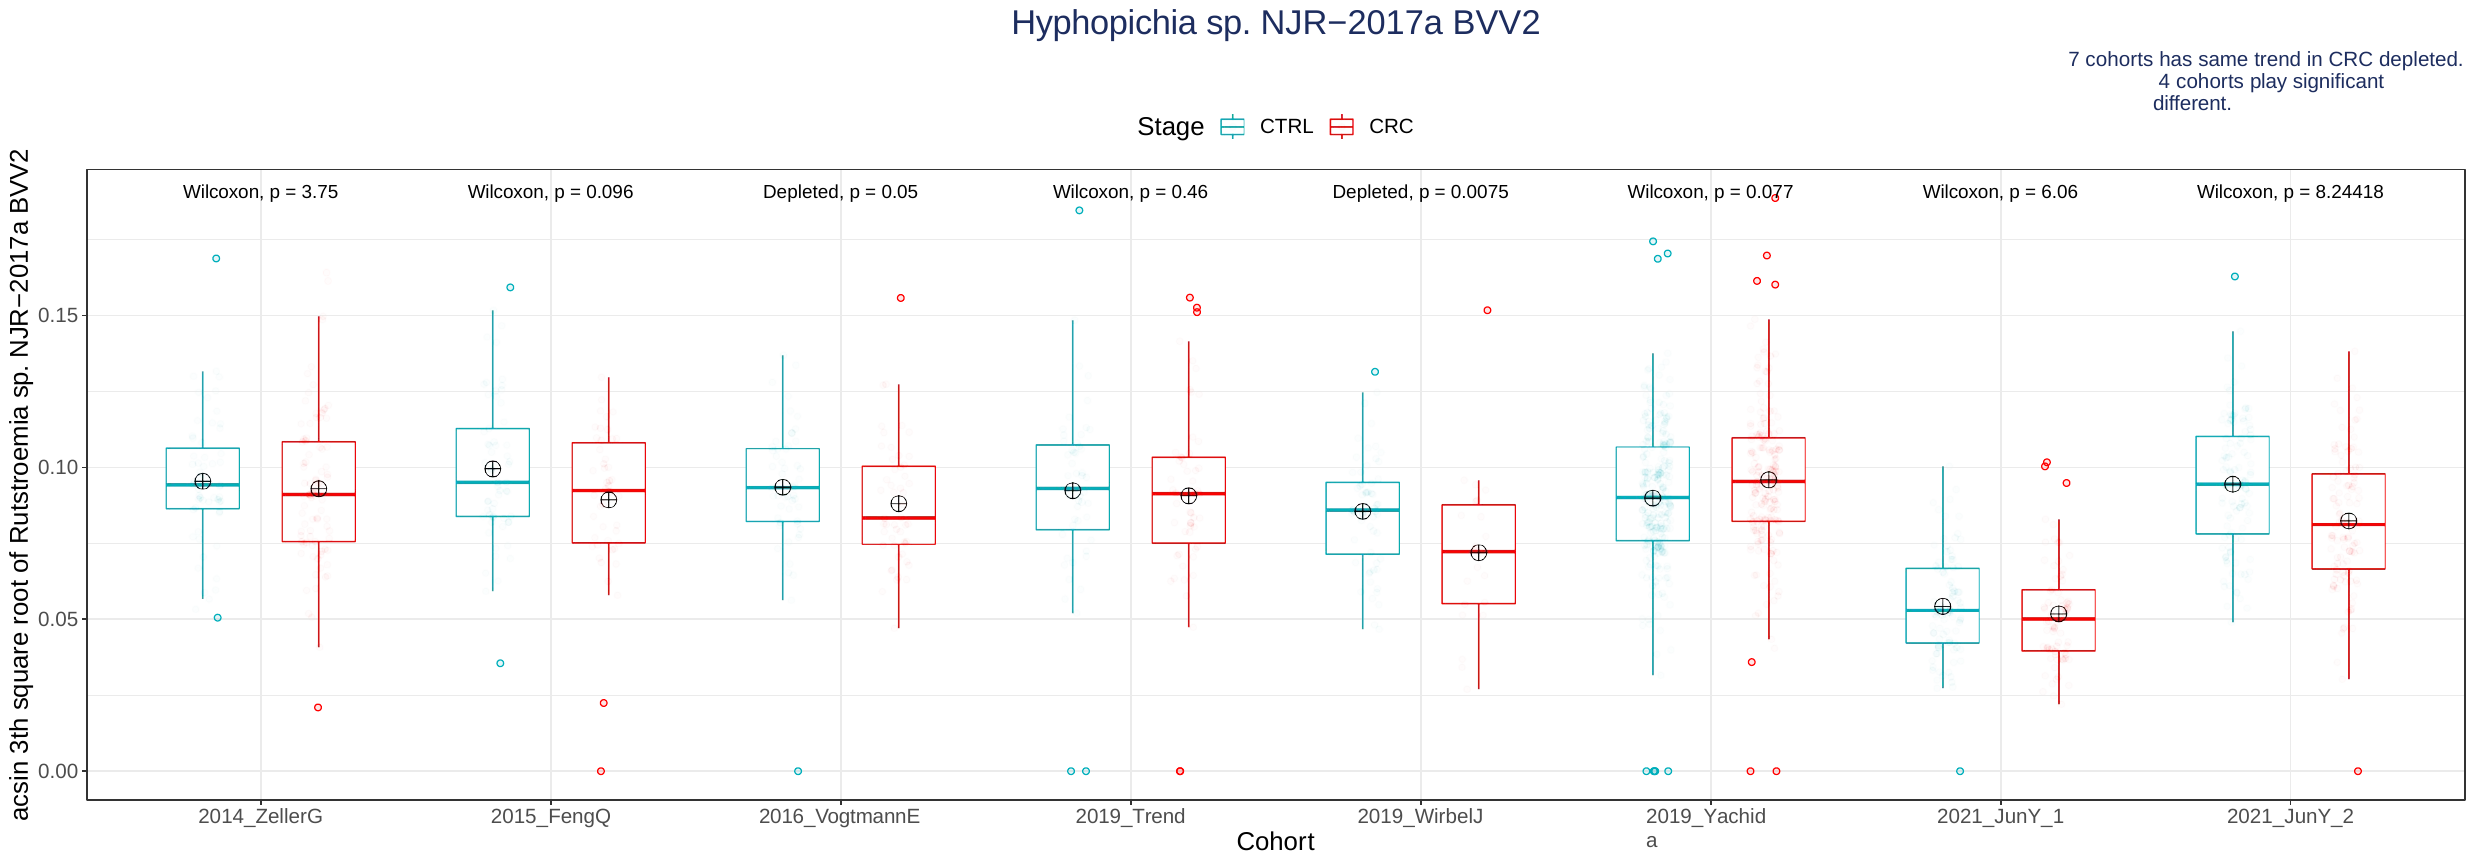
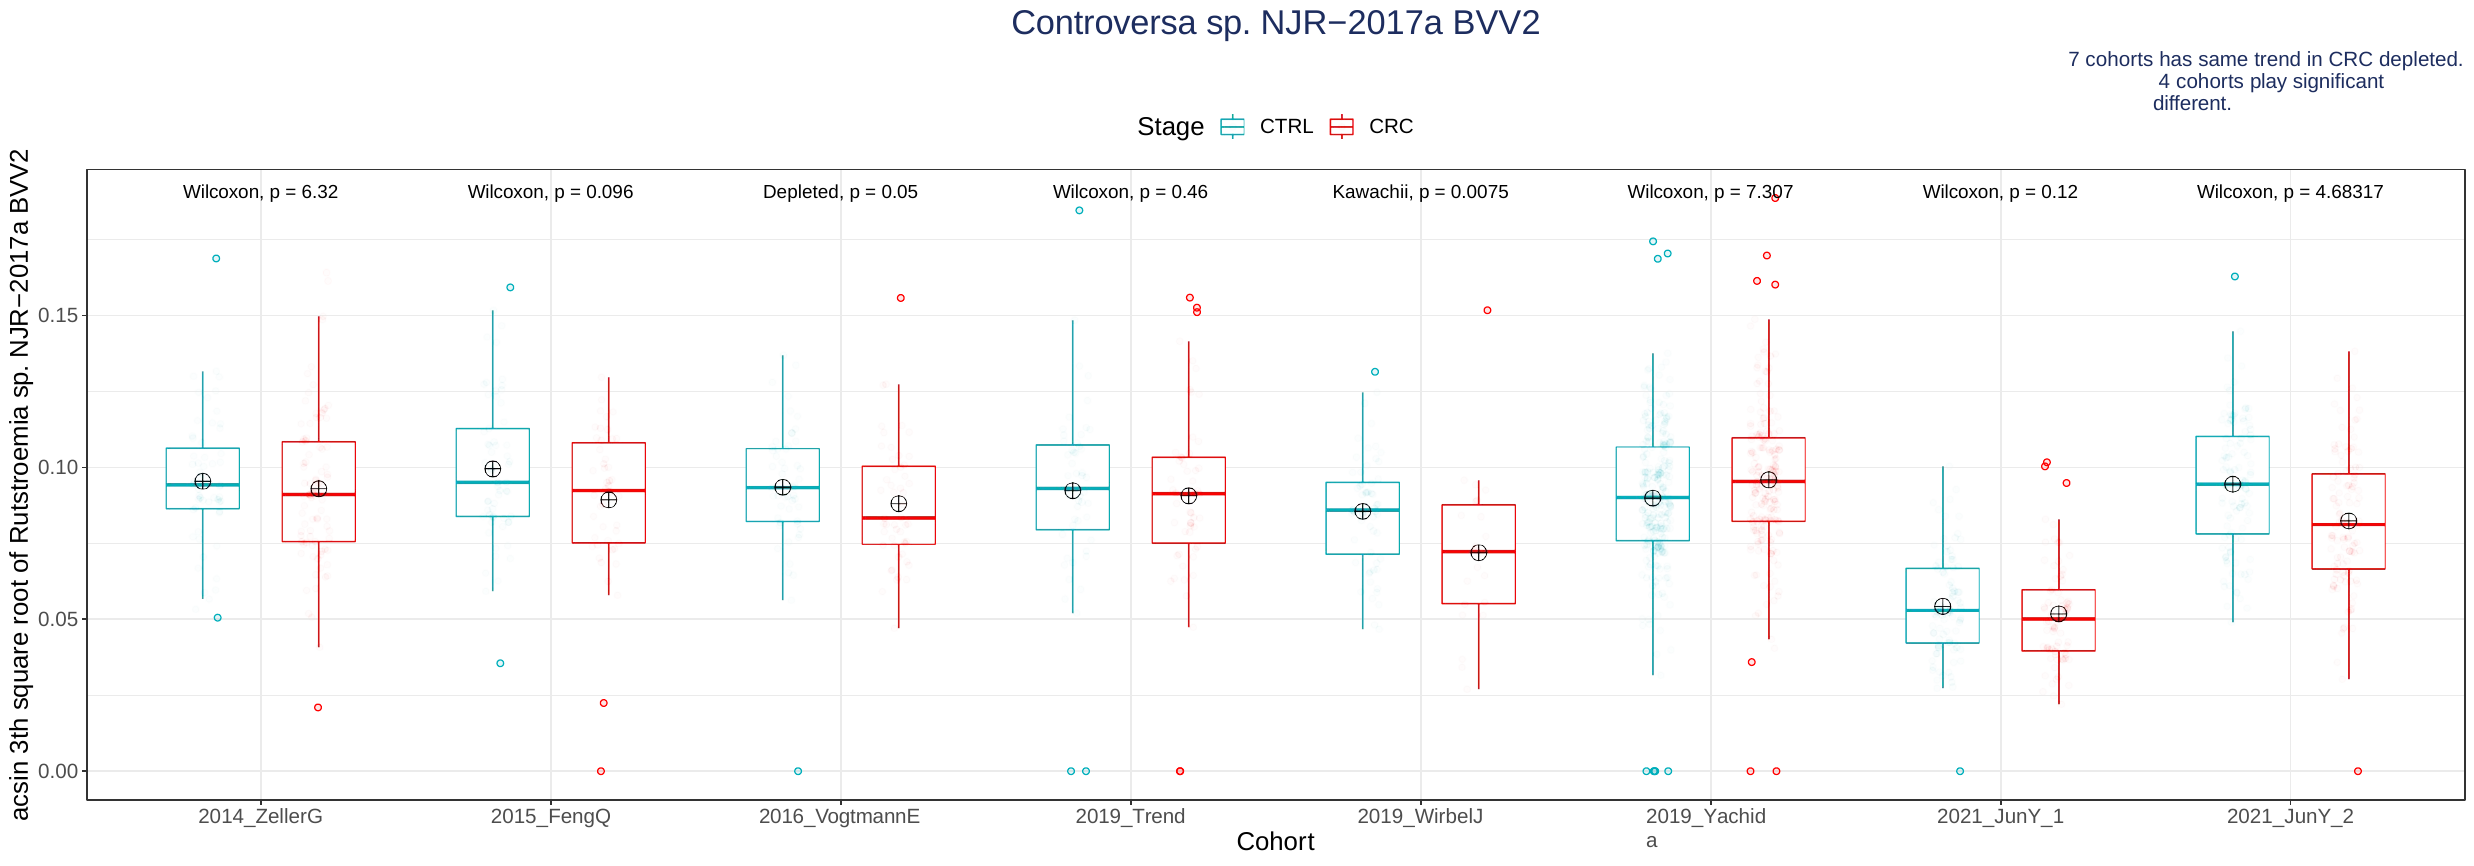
Hyphopichia: Hyphopichia -> Controversa (1104, 23)
3.75: 3.75 -> 6.32 (320, 192)
0.46 Depleted: Depleted -> Kawachii (1373, 192)
0.077: 0.077 -> 7.307 (1770, 192)
6.06: 6.06 -> 0.12 (2060, 192)
8.24418: 8.24418 -> 4.68317 (2350, 192)
